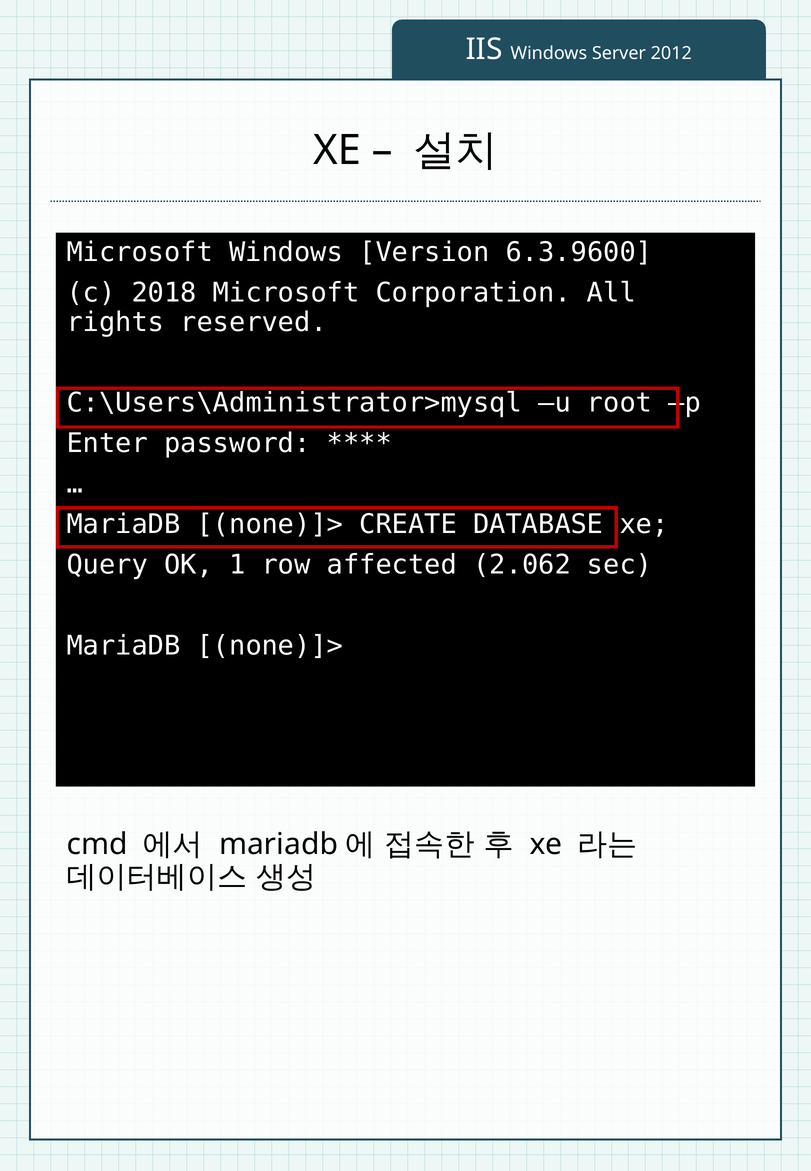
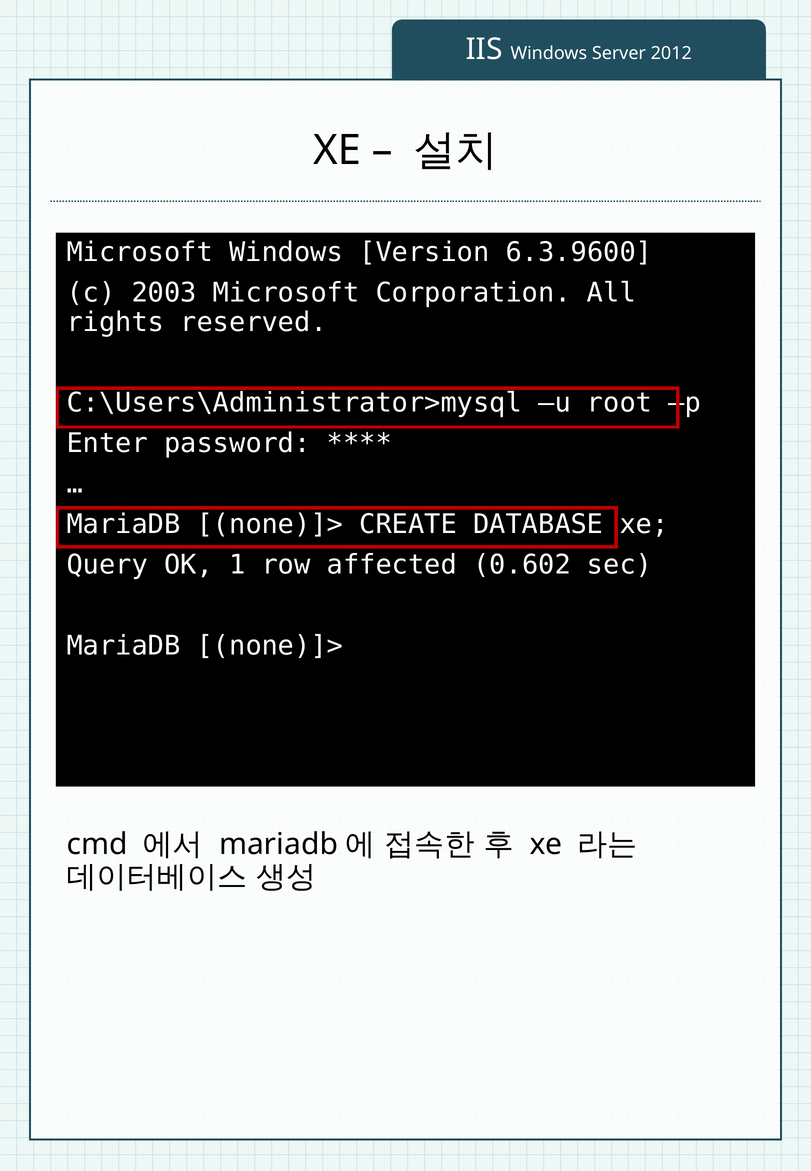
2018: 2018 -> 2003 (164, 293)
2.062: 2.062 -> 0.602 (522, 565)
